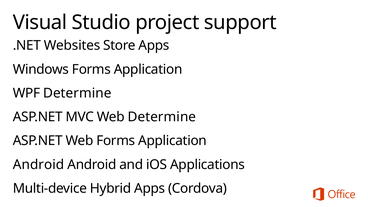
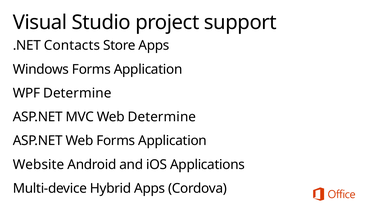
Websites: Websites -> Contacts (72, 45)
Android: Android -> Website (39, 165)
